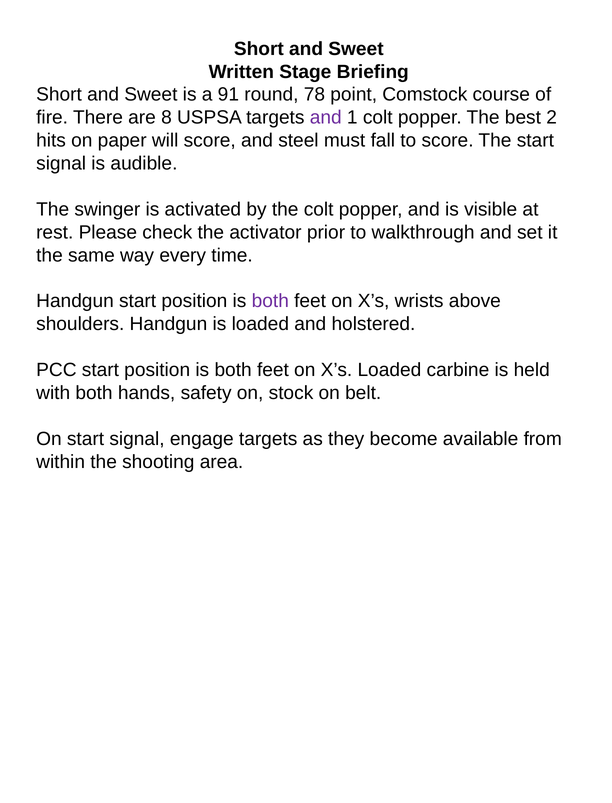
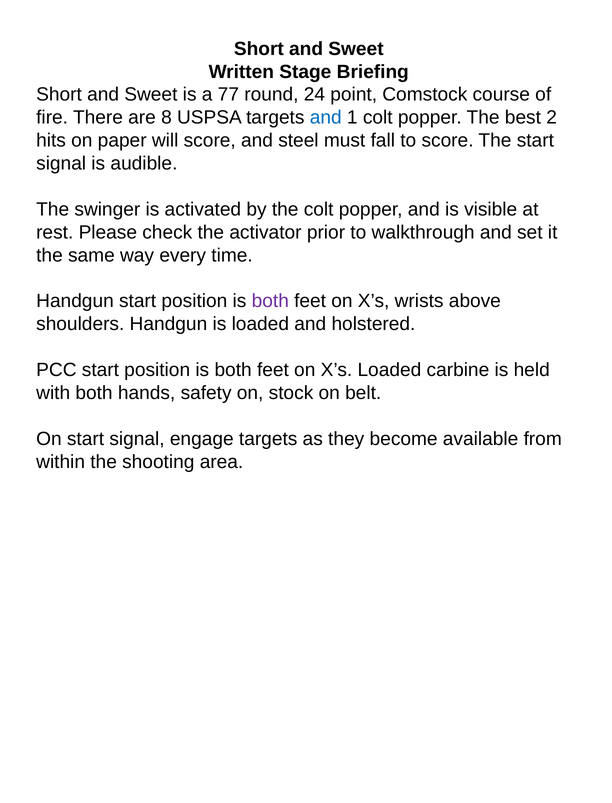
91: 91 -> 77 (228, 95)
78: 78 -> 24 (314, 95)
and colour: purple -> blue (326, 118)
